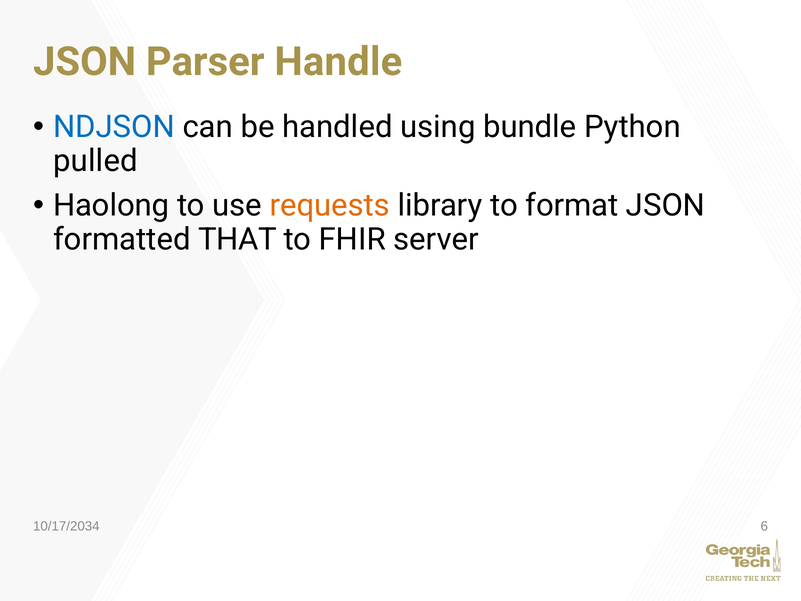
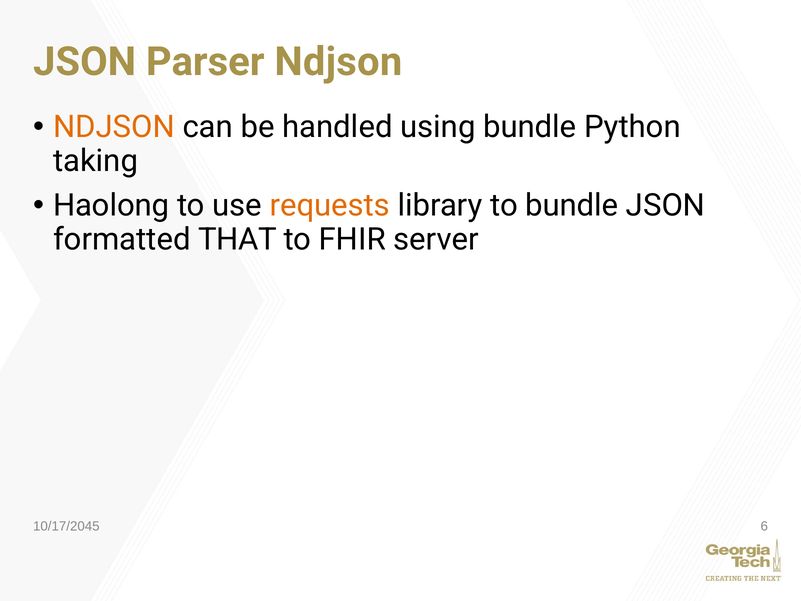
Parser Handle: Handle -> Ndjson (338, 62)
NDJSON colour: blue -> orange (114, 127)
pulled: pulled -> taking (96, 161)
to format: format -> bundle (572, 206)
10/17/2034: 10/17/2034 -> 10/17/2045 (66, 526)
